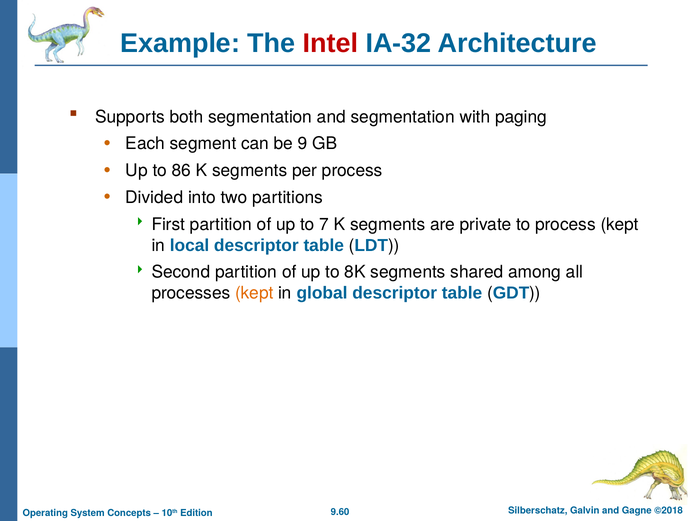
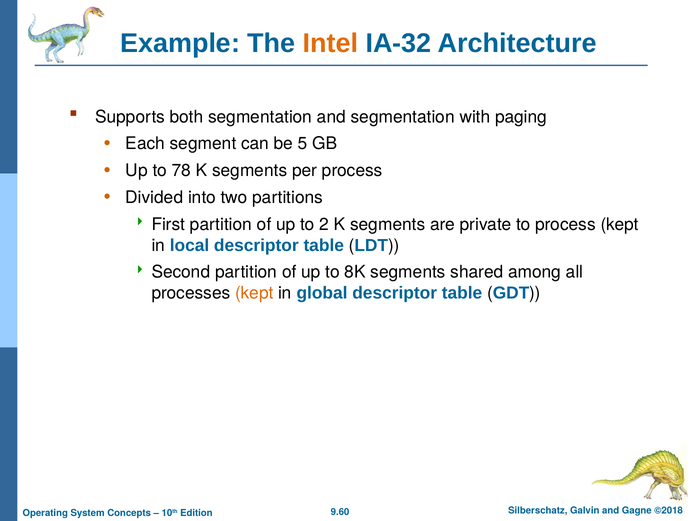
Intel colour: red -> orange (330, 44)
9: 9 -> 5 (303, 144)
86: 86 -> 78 (181, 171)
7: 7 -> 2 (324, 224)
